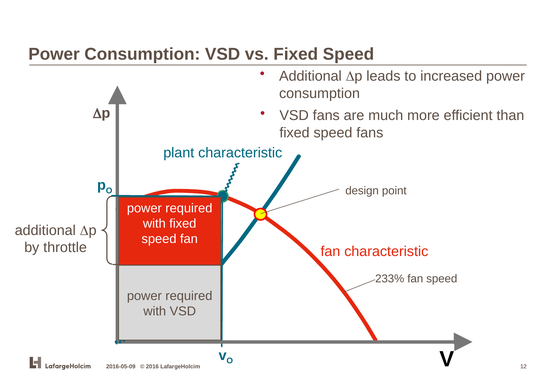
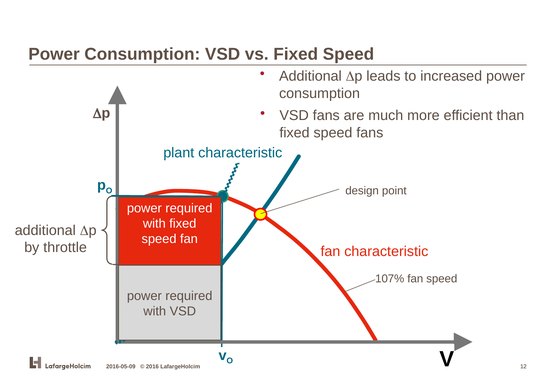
233%: 233% -> 107% (390, 279)
